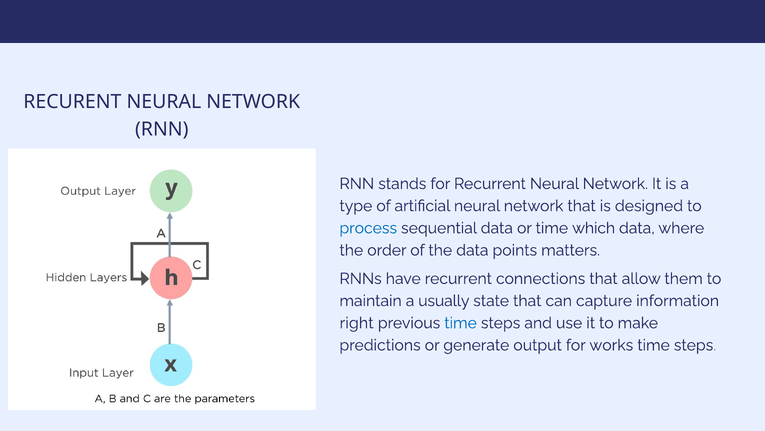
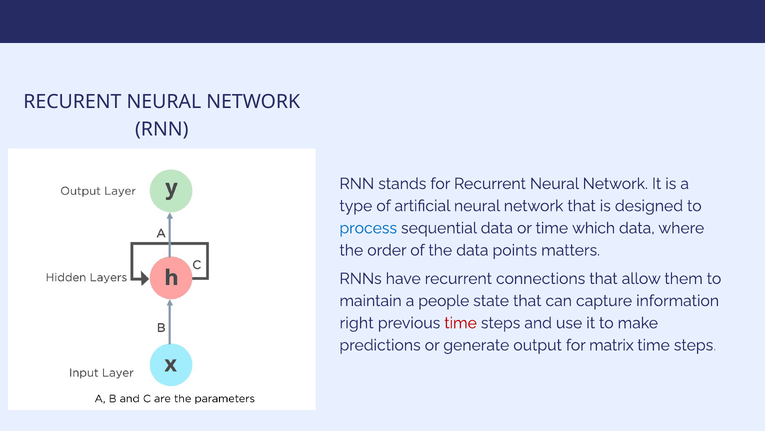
usually: usually -> people (444, 300)
time colour: blue -> red (461, 323)
works: works -> matrix (611, 345)
